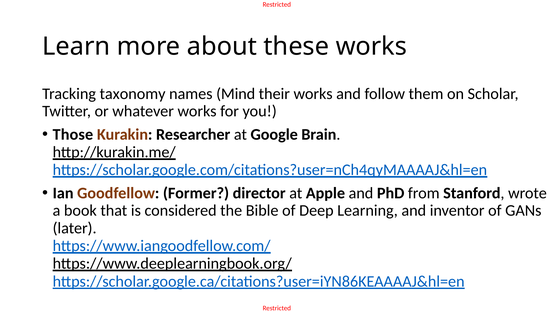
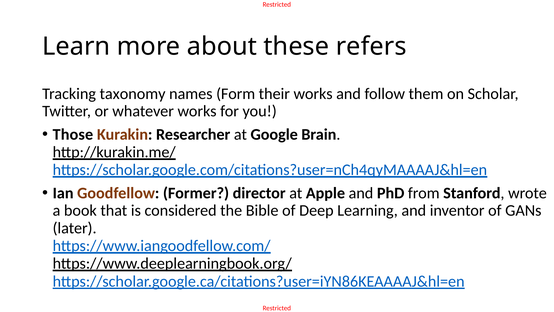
these works: works -> refers (371, 47)
Mind: Mind -> Form (236, 94)
